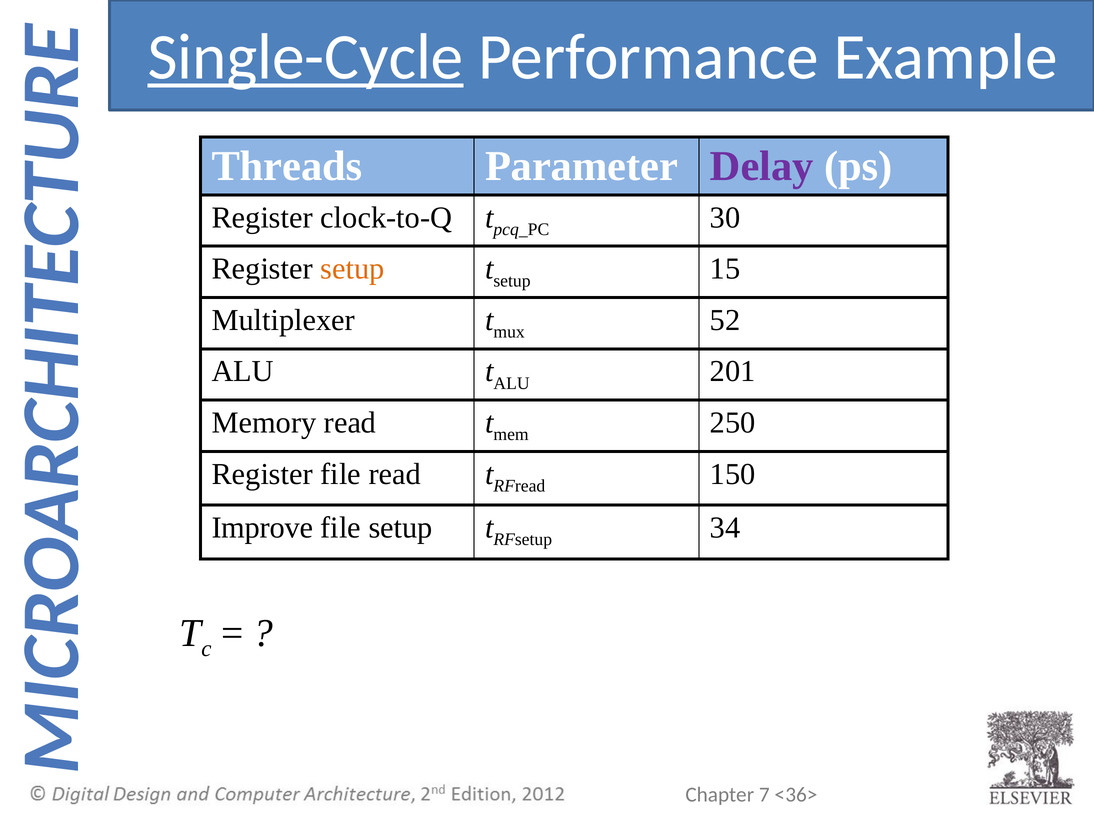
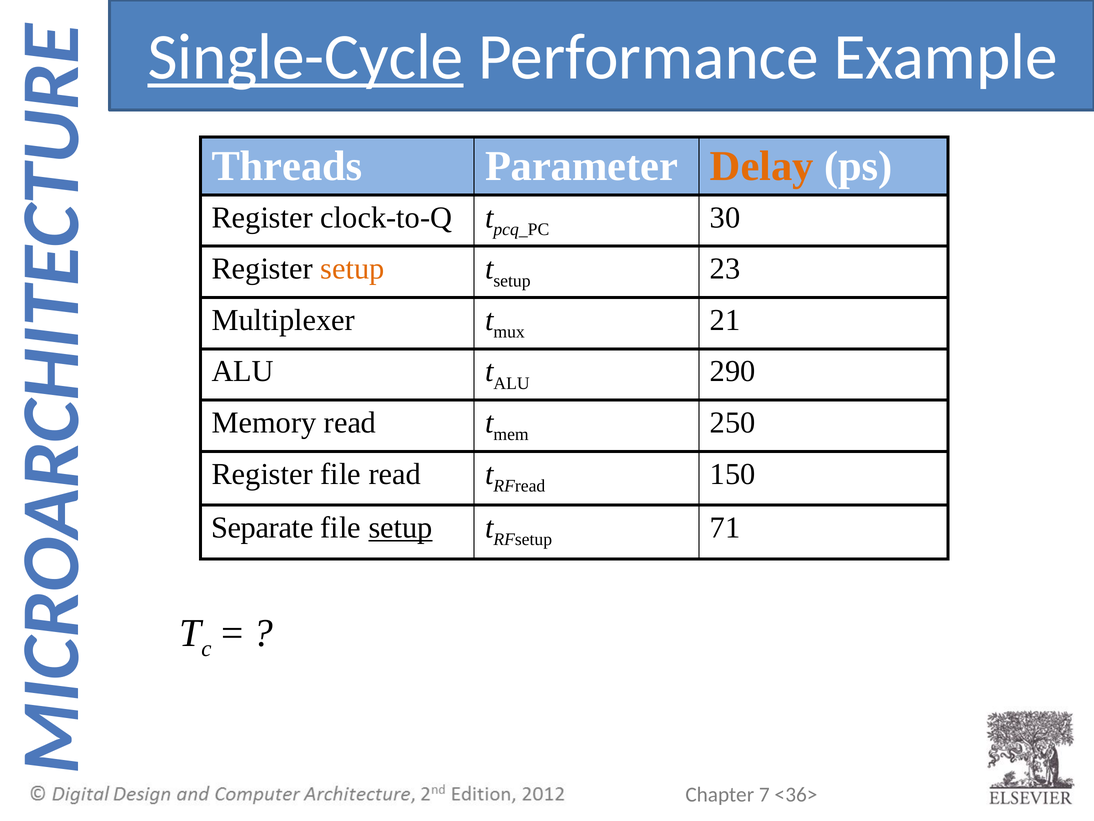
Delay colour: purple -> orange (762, 166)
15: 15 -> 23 (725, 269)
52: 52 -> 21 (725, 320)
201: 201 -> 290 (733, 371)
Improve: Improve -> Separate (262, 527)
setup underline: none -> present (401, 527)
34: 34 -> 71 (725, 527)
